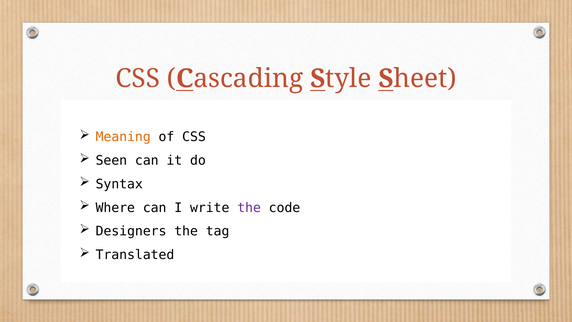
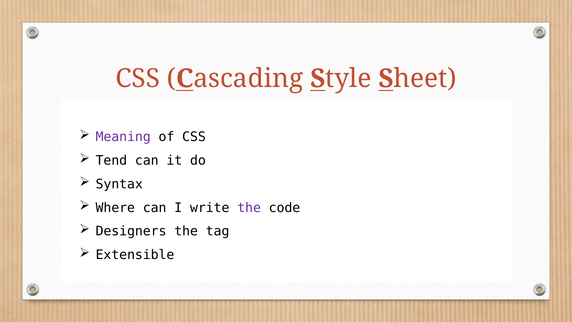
Meaning colour: orange -> purple (123, 137)
Seen: Seen -> Tend (111, 160)
Translated: Translated -> Extensible (135, 255)
